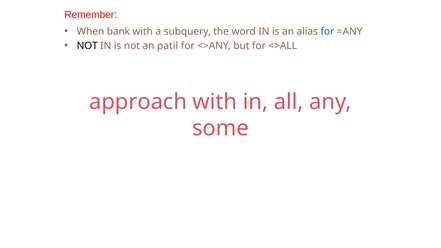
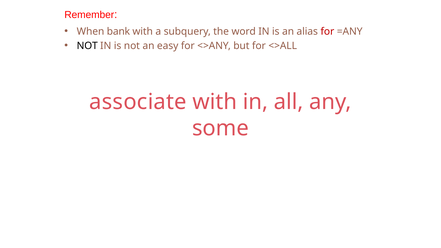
for colour: blue -> red (327, 31)
patil: patil -> easy (168, 46)
approach: approach -> associate (138, 102)
